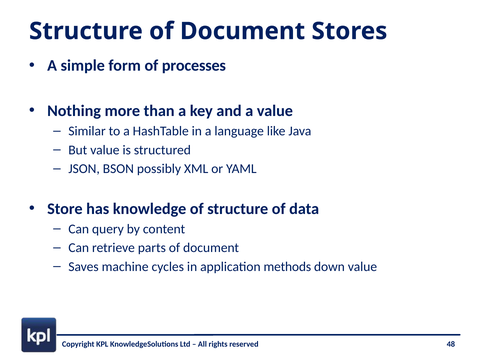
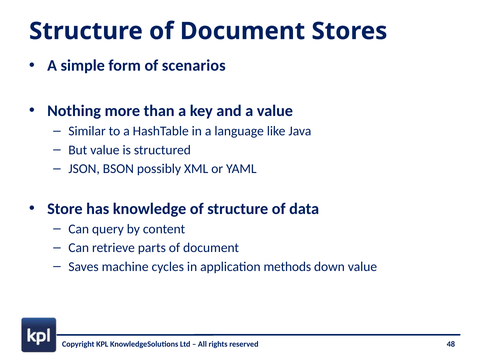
processes: processes -> scenarios (194, 66)
